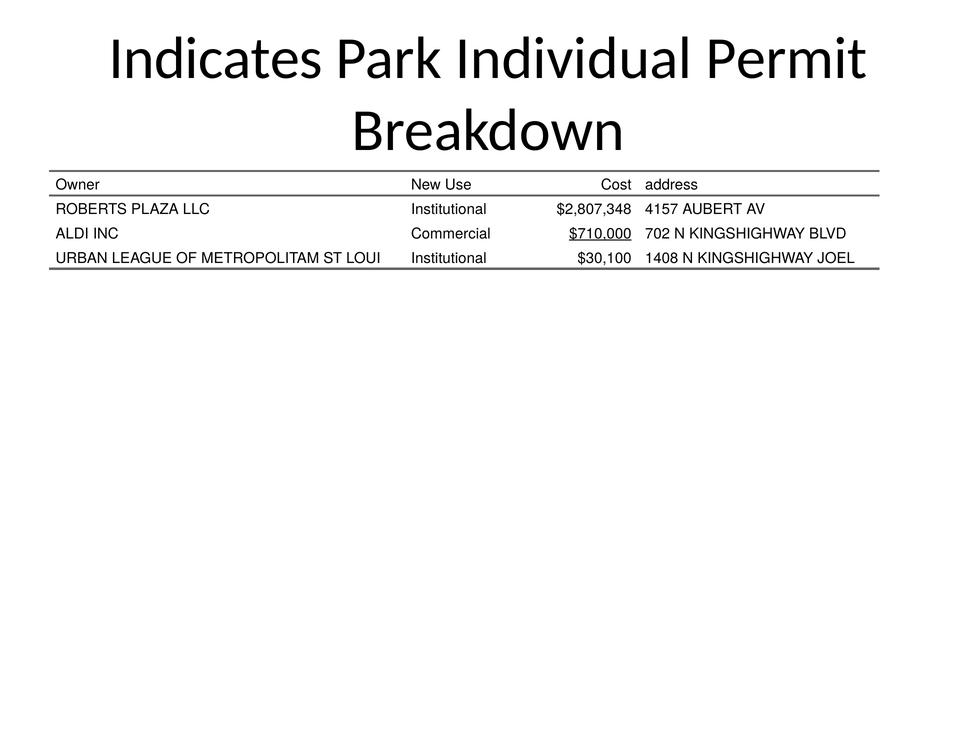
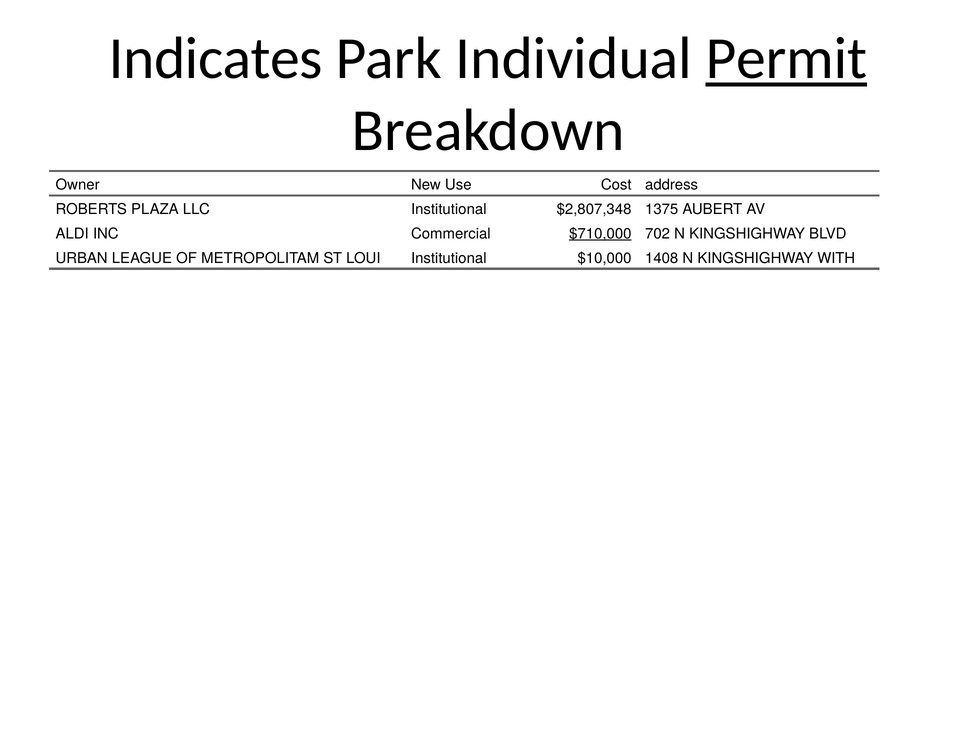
Permit underline: none -> present (786, 59)
4157: 4157 -> 1375 (662, 209)
$30,100: $30,100 -> $10,000 (605, 258)
JOEL: JOEL -> WITH (836, 258)
